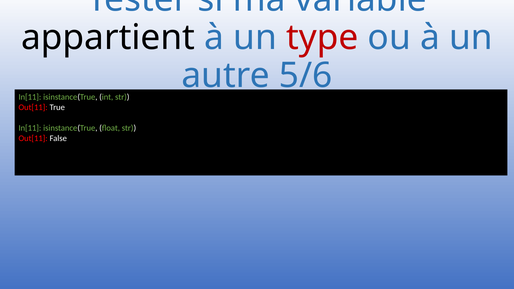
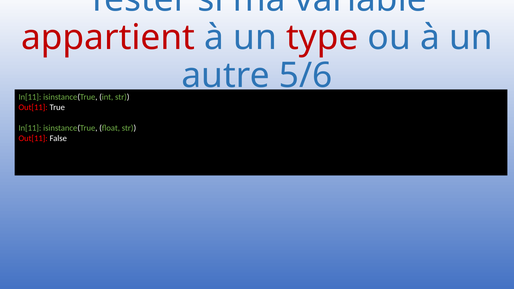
appartient colour: black -> red (108, 37)
